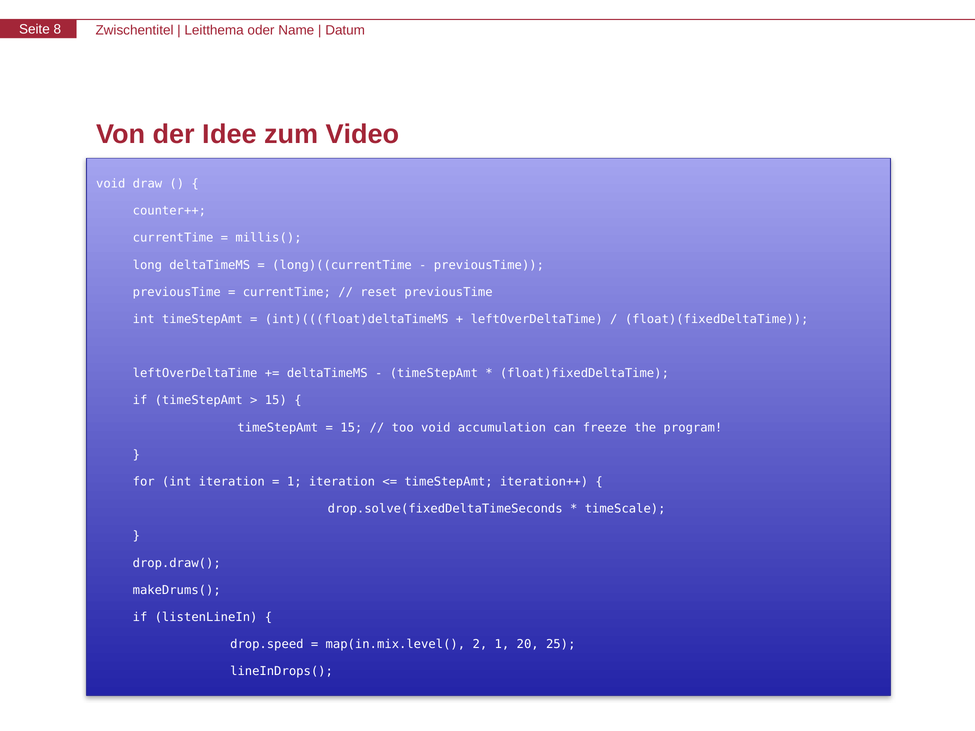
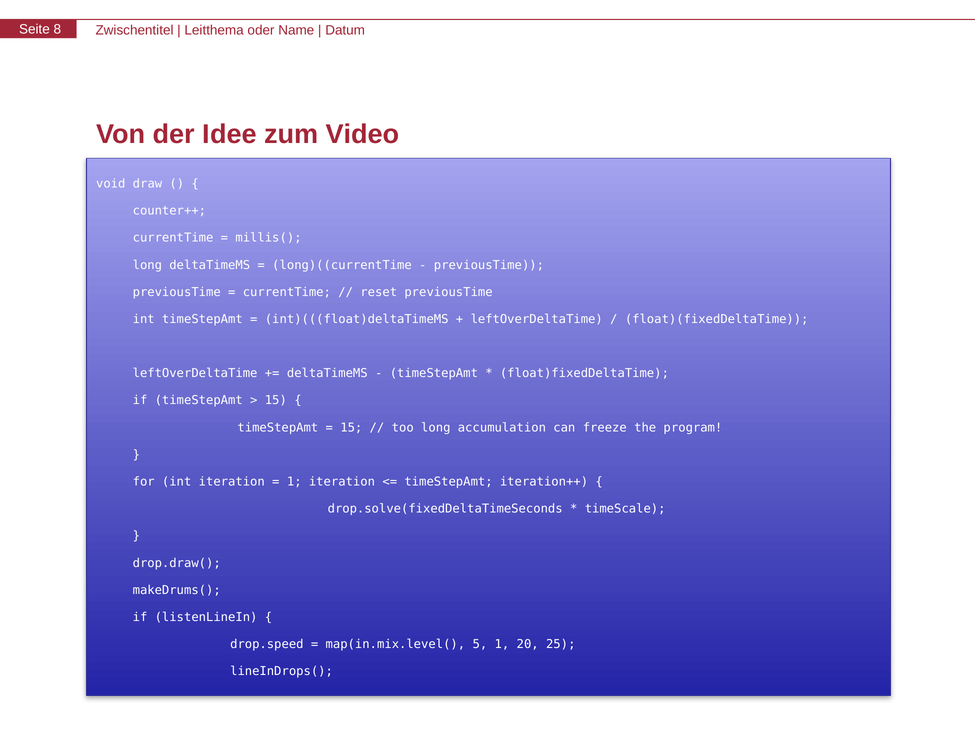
too void: void -> long (436, 428)
2: 2 -> 5 (480, 644)
